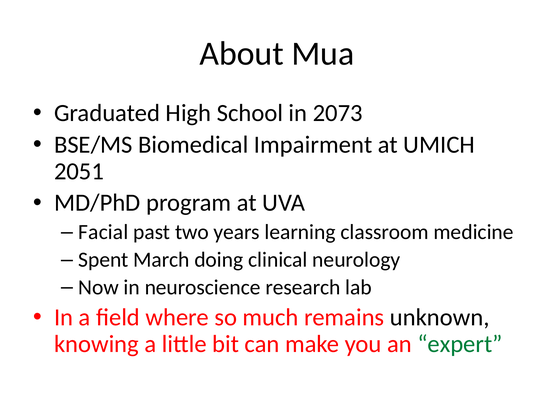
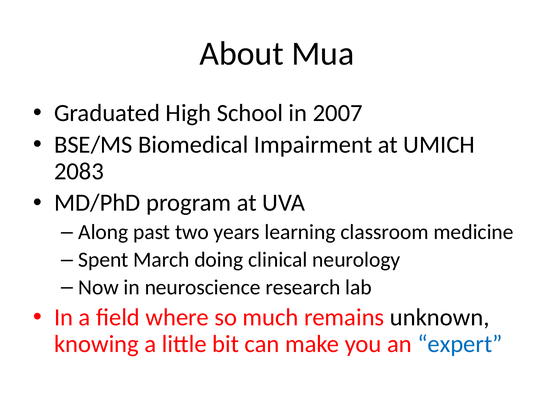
2073: 2073 -> 2007 (338, 113)
2051: 2051 -> 2083 (79, 171)
Facial: Facial -> Along (103, 232)
expert colour: green -> blue (460, 343)
